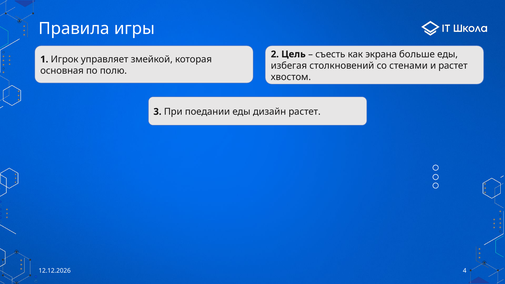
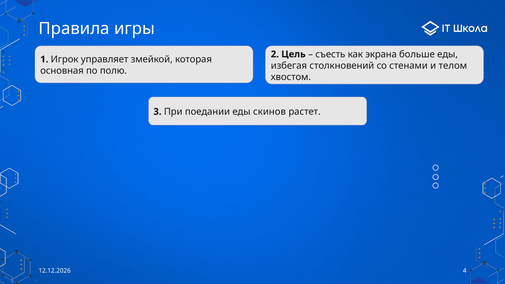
и растет: растет -> телом (453, 66)
дизайн: дизайн -> скинов (269, 112)
